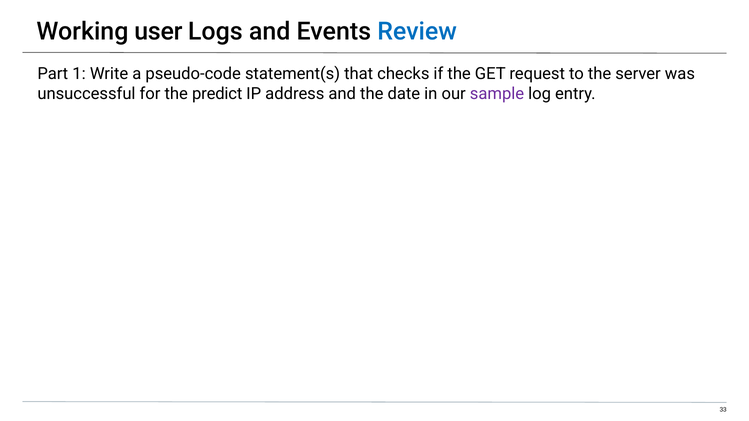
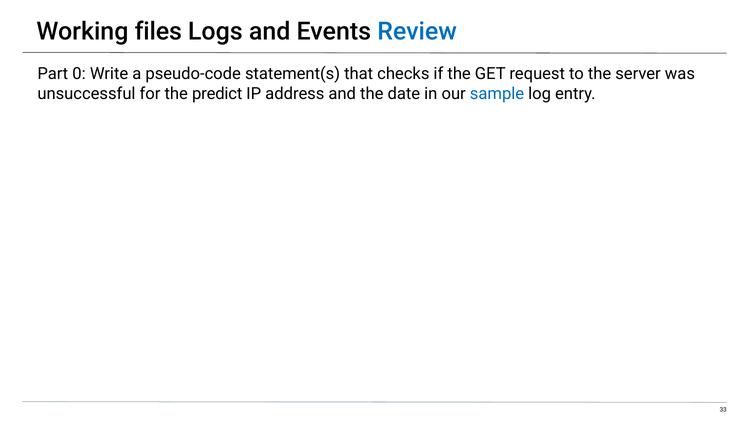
user: user -> files (158, 32)
1: 1 -> 0 (79, 74)
sample colour: purple -> blue (497, 94)
